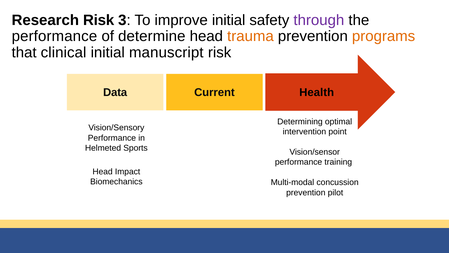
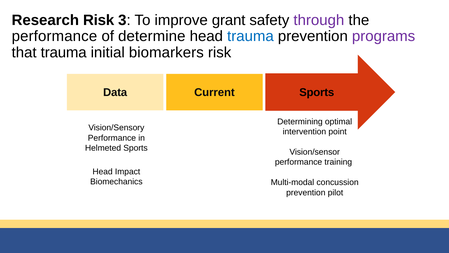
improve initial: initial -> grant (229, 20)
trauma colour: orange -> blue (250, 36)
programs colour: orange -> purple (384, 36)
that clinical: clinical -> trauma (64, 52)
manuscript: manuscript -> biomarkers (166, 52)
Current Health: Health -> Sports (317, 92)
